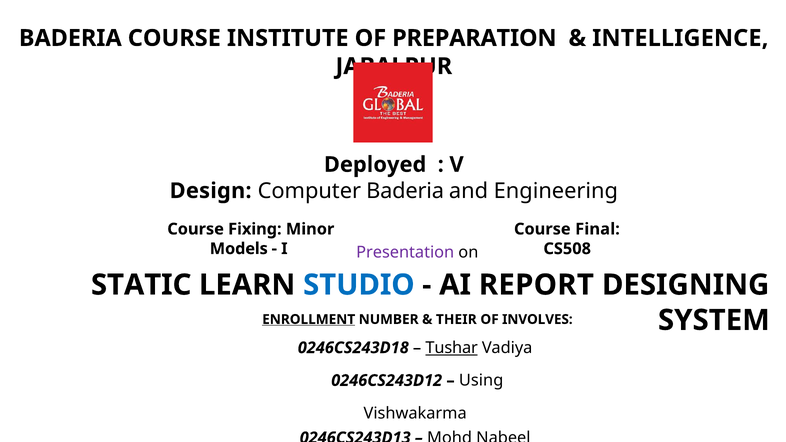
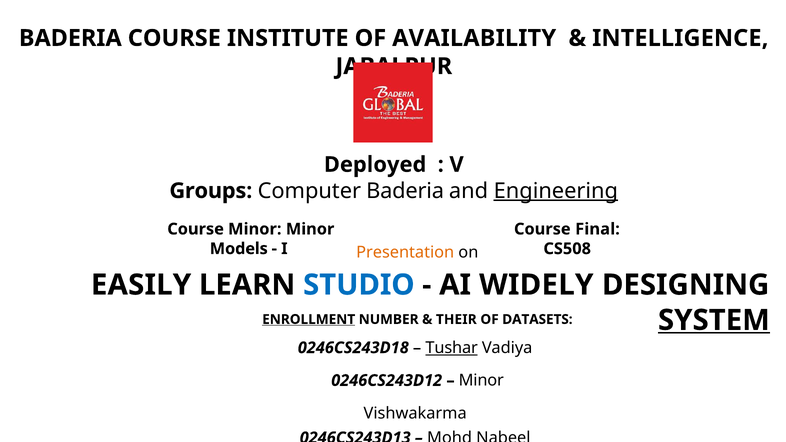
PREPARATION: PREPARATION -> AVAILABILITY (474, 38)
Design: Design -> Groups (211, 191)
Engineering underline: none -> present (556, 191)
Course Fixing: Fixing -> Minor (255, 229)
Presentation colour: purple -> orange (405, 252)
STATIC: STATIC -> EASILY (141, 285)
REPORT: REPORT -> WIDELY (536, 285)
SYSTEM underline: none -> present (714, 320)
INVOLVES: INVOLVES -> DATASETS (537, 319)
Using: Using -> Minor (481, 381)
